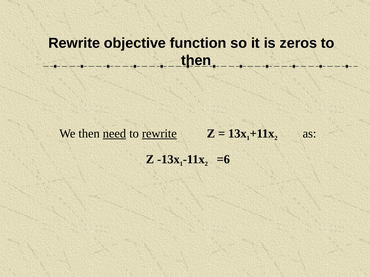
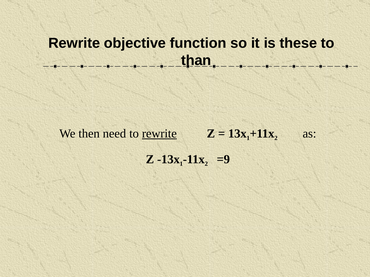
zeros: zeros -> these (298, 43)
then: then -> than (196, 61)
need underline: present -> none (114, 134)
=6: =6 -> =9 (223, 160)
